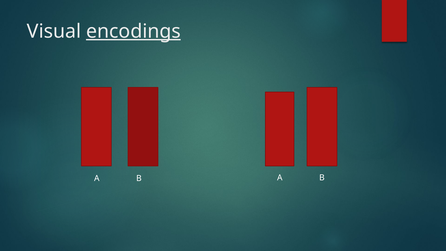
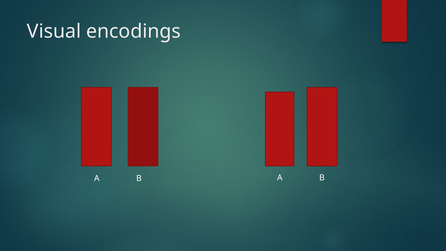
encodings underline: present -> none (133, 31)
